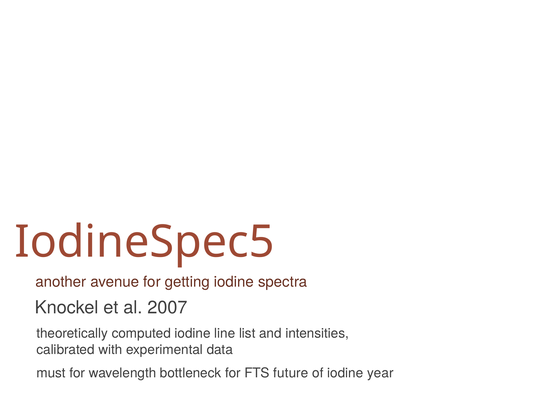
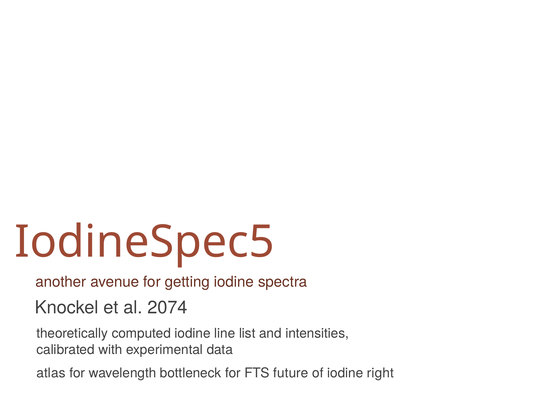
2007: 2007 -> 2074 (167, 308)
must: must -> atlas (51, 373)
year: year -> right (380, 373)
